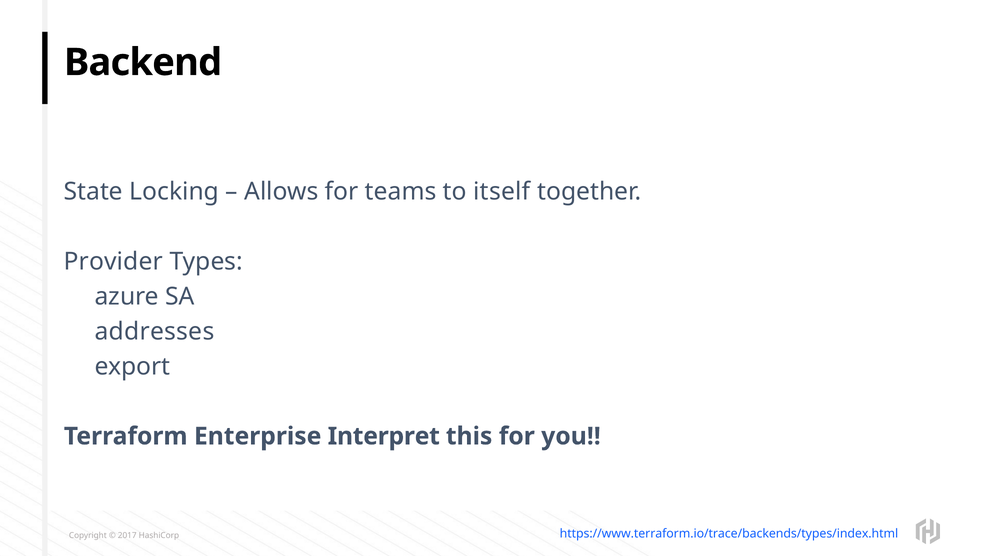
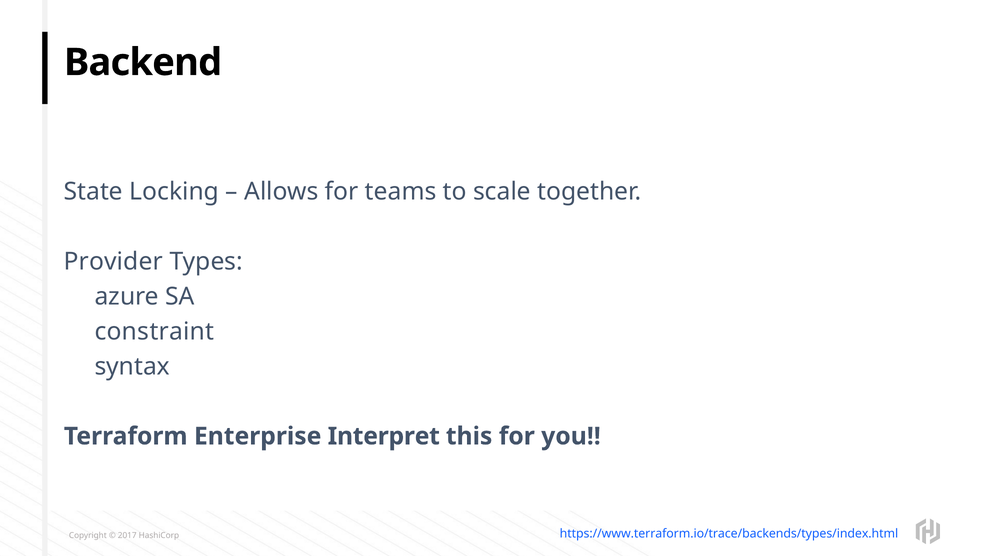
itself: itself -> scale (502, 192)
addresses: addresses -> constraint (154, 331)
export: export -> syntax (132, 366)
